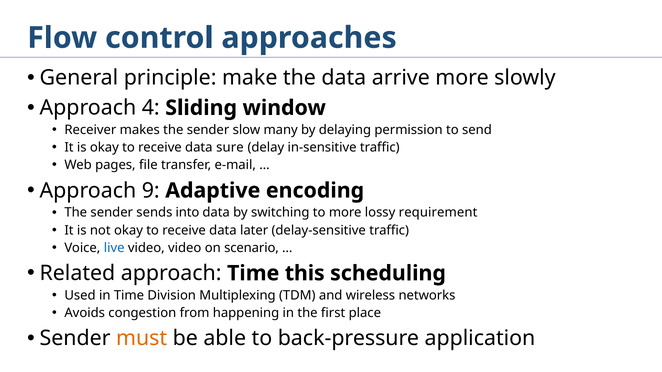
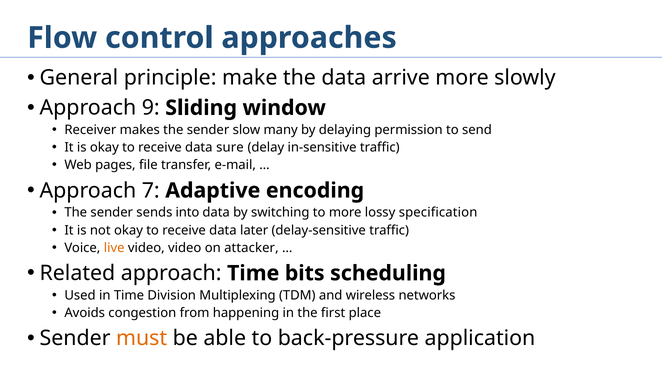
4: 4 -> 9 (151, 108)
9: 9 -> 7 (151, 191)
requirement: requirement -> specification (438, 213)
live colour: blue -> orange (114, 248)
scenario: scenario -> attacker (251, 248)
this: this -> bits (305, 274)
